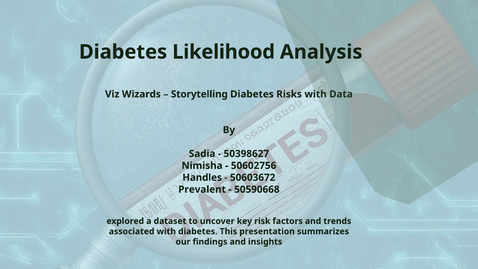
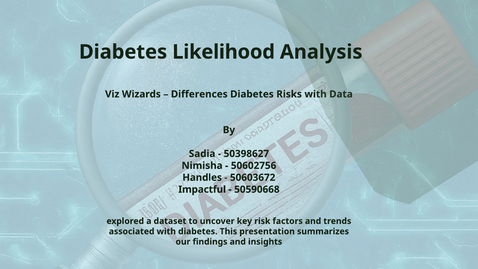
Storytelling: Storytelling -> Differences (199, 94)
Prevalent: Prevalent -> Impactful (202, 189)
